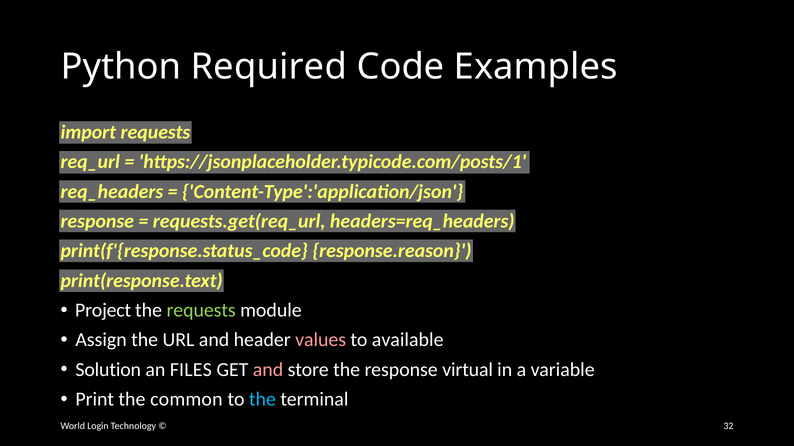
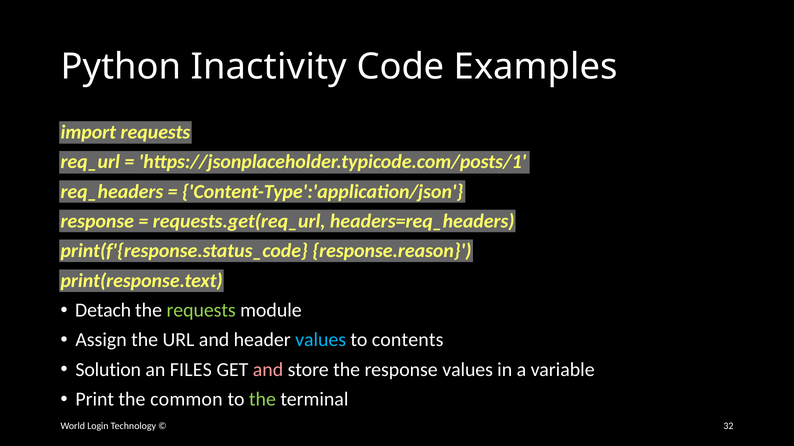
Required: Required -> Inactivity (269, 67)
Project: Project -> Detach (103, 311)
values colour: pink -> light blue (321, 340)
available: available -> contents (408, 340)
response virtual: virtual -> values (468, 370)
the colour: light blue -> light green (262, 400)
